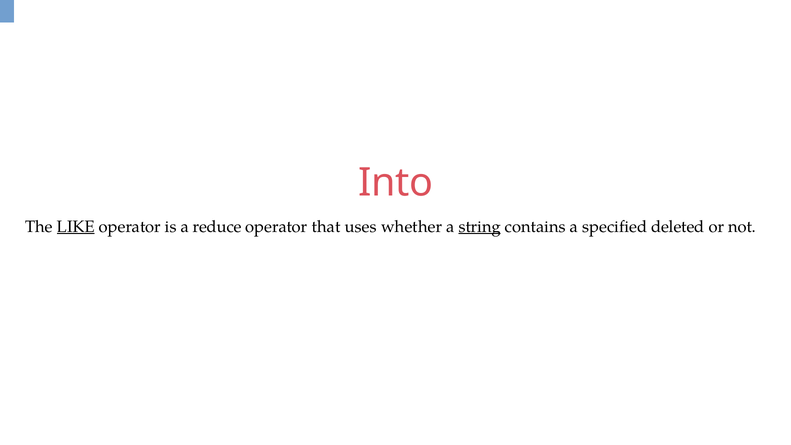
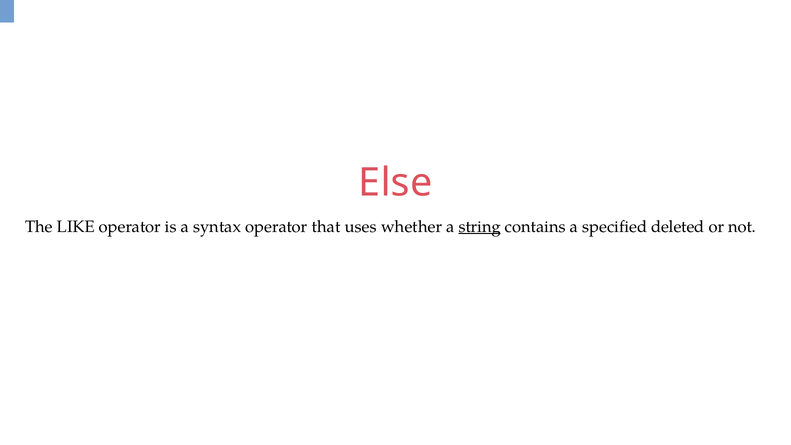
Into: Into -> Else (395, 183)
LIKE underline: present -> none (76, 227)
reduce: reduce -> syntax (217, 227)
